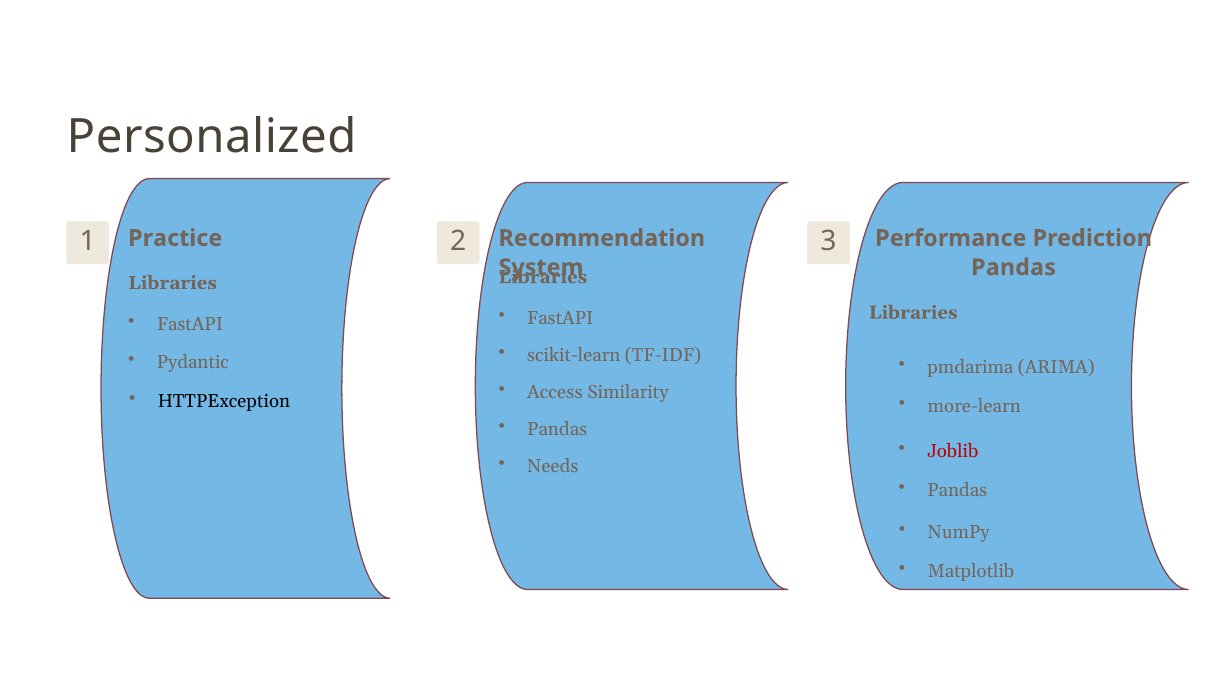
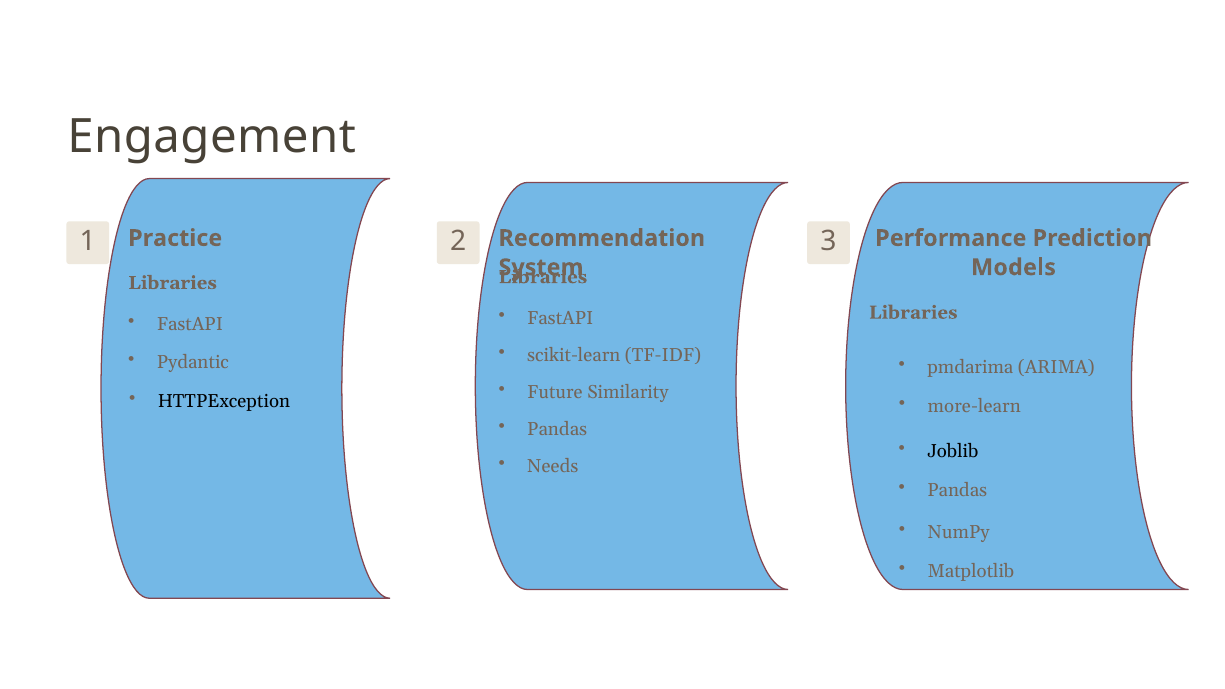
Personalized: Personalized -> Engagement (212, 137)
Pandas: Pandas -> Models (1014, 267)
Access: Access -> Future (555, 393)
Joblib colour: red -> black (953, 452)
